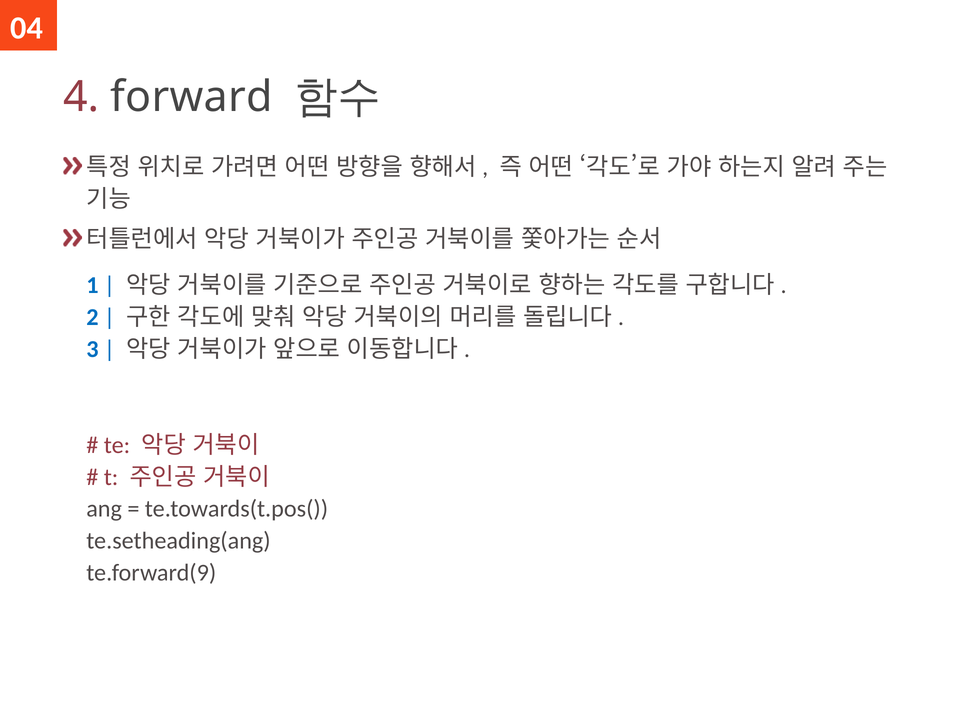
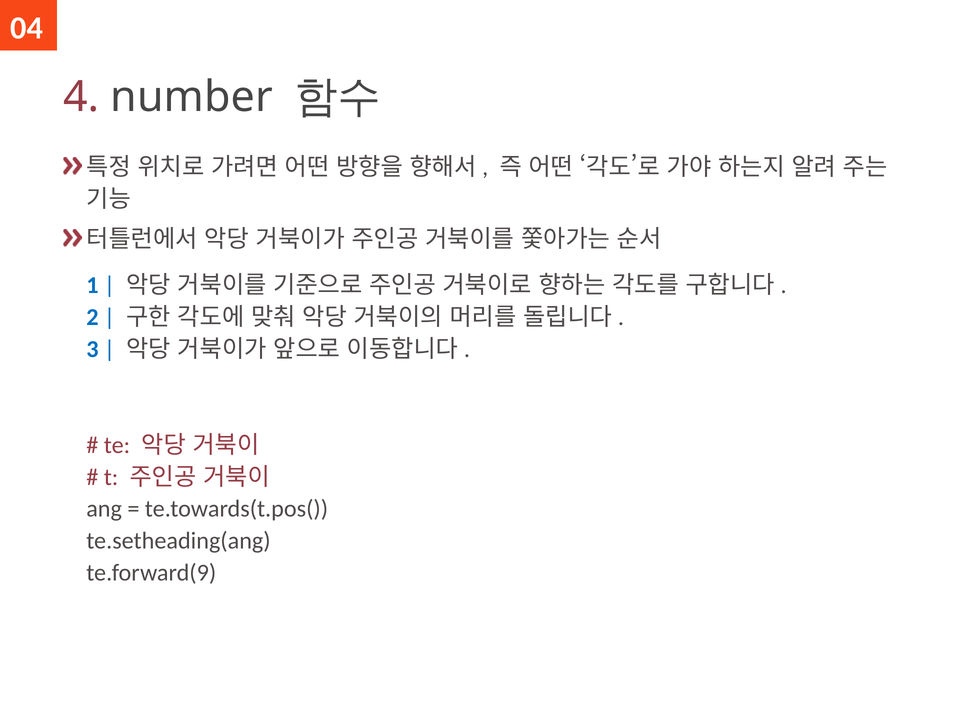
forward: forward -> number (192, 97)
